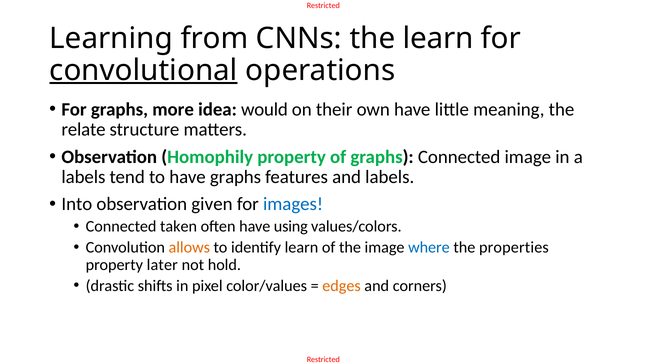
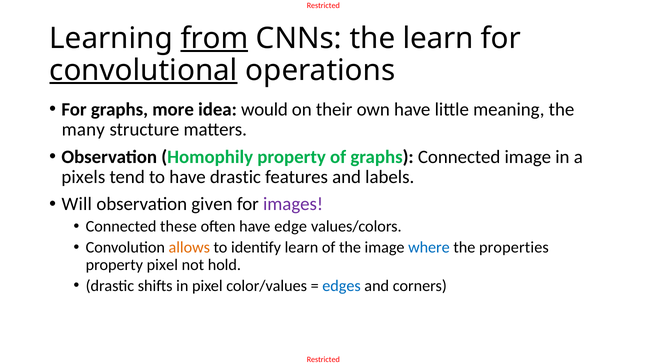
from underline: none -> present (214, 38)
relate: relate -> many (83, 130)
labels: labels -> pixels (83, 177)
have graphs: graphs -> drastic (235, 177)
Into: Into -> Will (77, 204)
images colour: blue -> purple (293, 204)
taken: taken -> these (178, 227)
using: using -> edge (291, 227)
property later: later -> pixel (162, 265)
edges colour: orange -> blue (342, 286)
